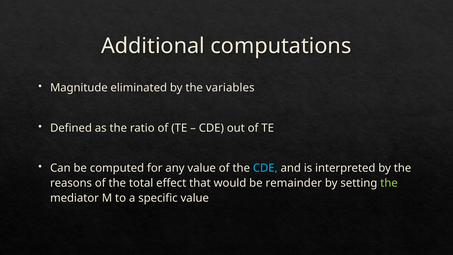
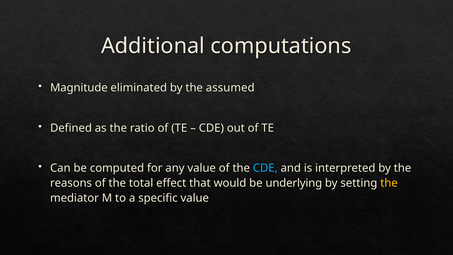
variables: variables -> assumed (230, 88)
remainder: remainder -> underlying (294, 183)
the colour: light green -> yellow (389, 183)
